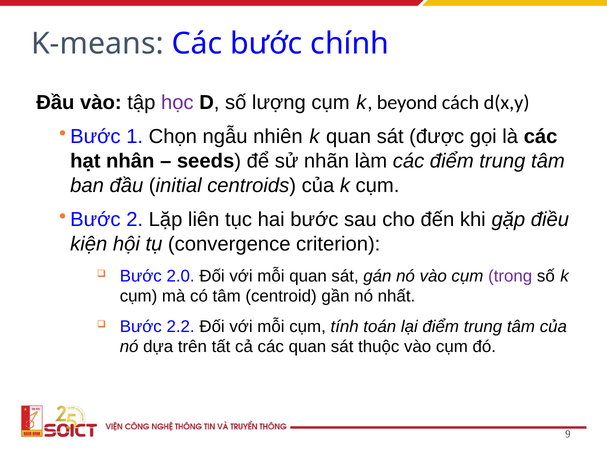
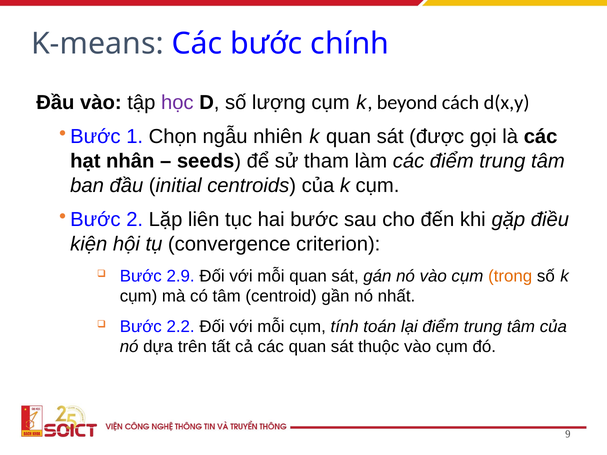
nhãn: nhãn -> tham (326, 161)
2.0: 2.0 -> 2.9 (181, 276)
trong colour: purple -> orange (510, 276)
